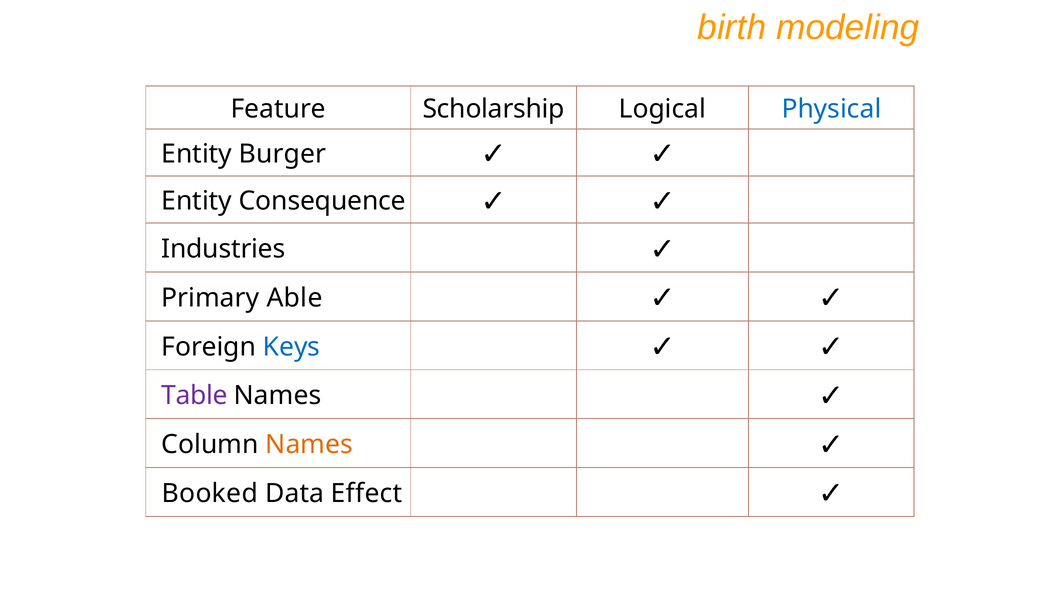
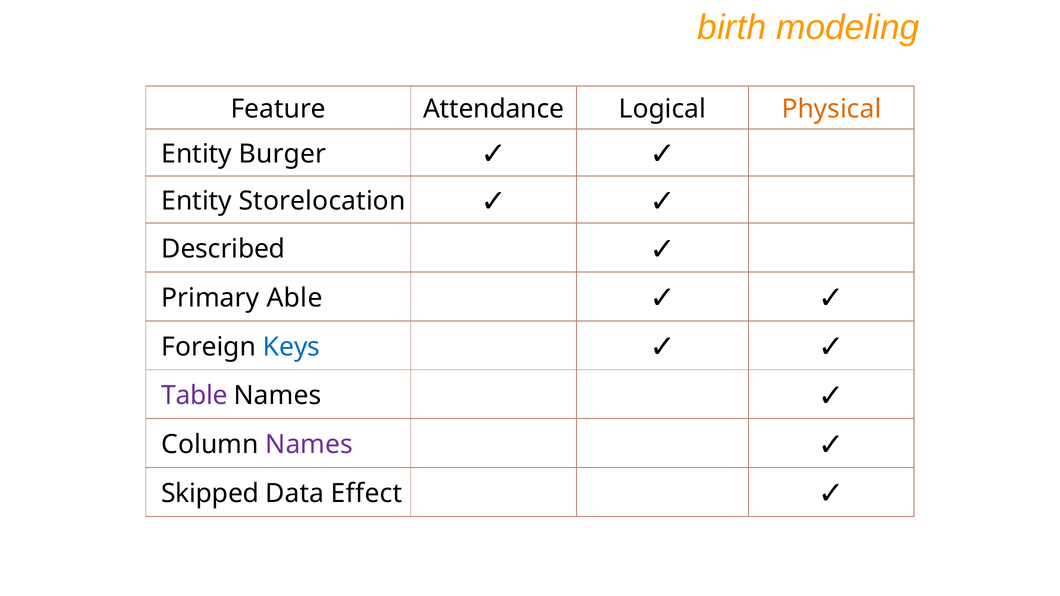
Scholarship: Scholarship -> Attendance (494, 109)
Physical colour: blue -> orange (831, 109)
Consequence: Consequence -> Storelocation (322, 201)
Industries: Industries -> Described (223, 249)
Names colour: orange -> purple (309, 445)
Booked: Booked -> Skipped (210, 494)
